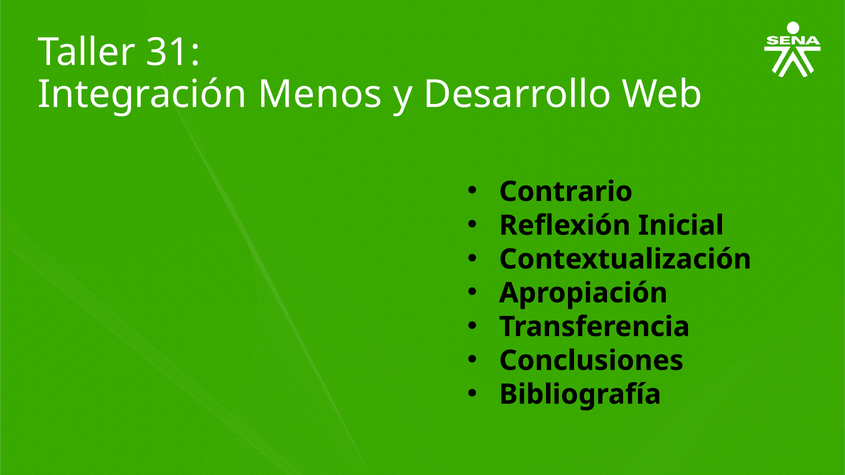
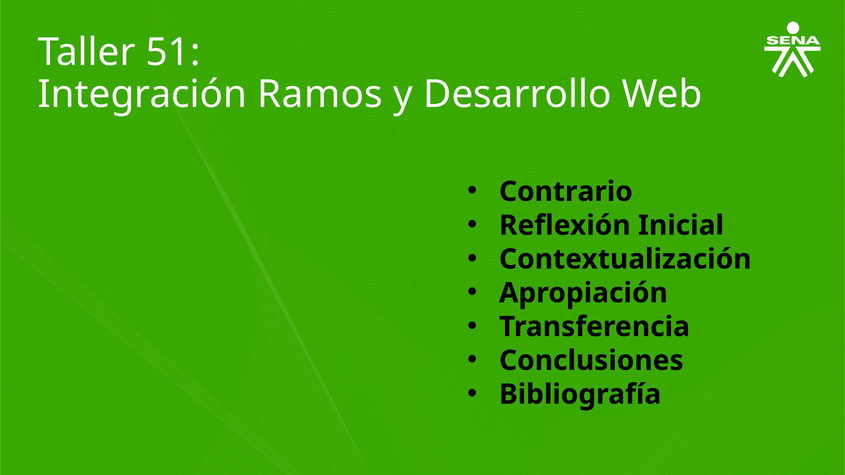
31: 31 -> 51 (173, 53)
Menos: Menos -> Ramos (320, 94)
